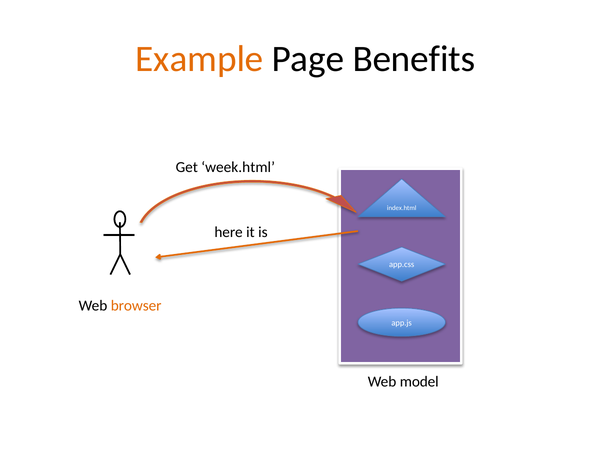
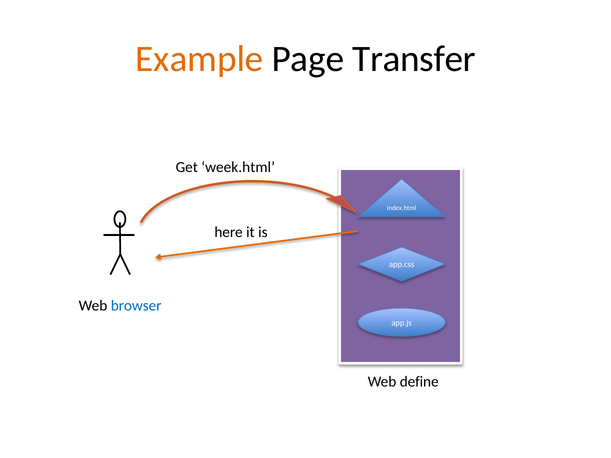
Benefits: Benefits -> Transfer (414, 59)
browser colour: orange -> blue (136, 306)
model: model -> define (419, 382)
